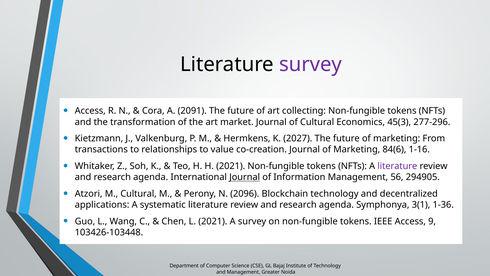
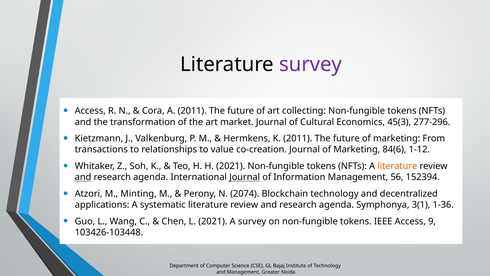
A 2091: 2091 -> 2011 (192, 111)
K 2027: 2027 -> 2011 (298, 138)
1-16: 1-16 -> 1-12 (419, 149)
literature colour: purple -> orange (397, 166)
and underline: none -> present (83, 177)
294905: 294905 -> 152394 (423, 177)
M Cultural: Cultural -> Minting (139, 193)
2096: 2096 -> 2074 (245, 193)
